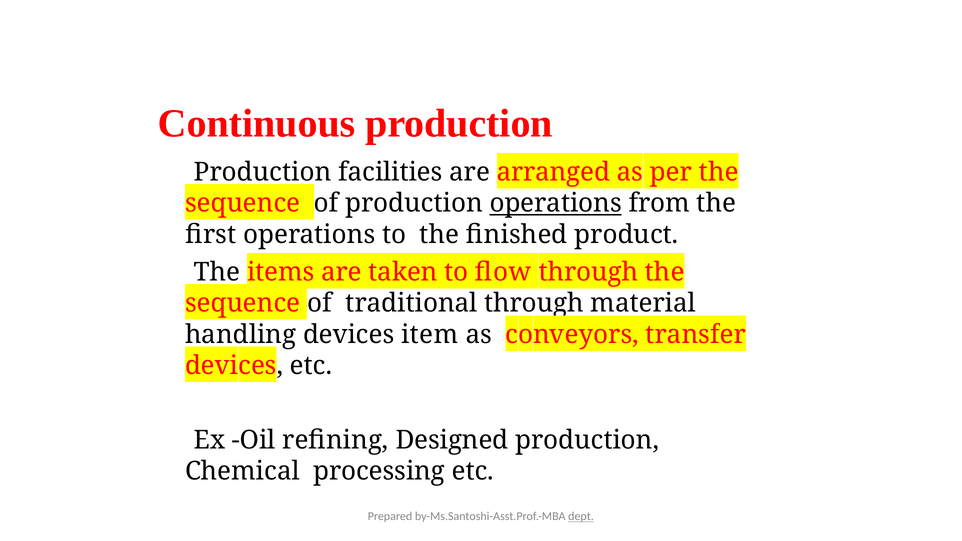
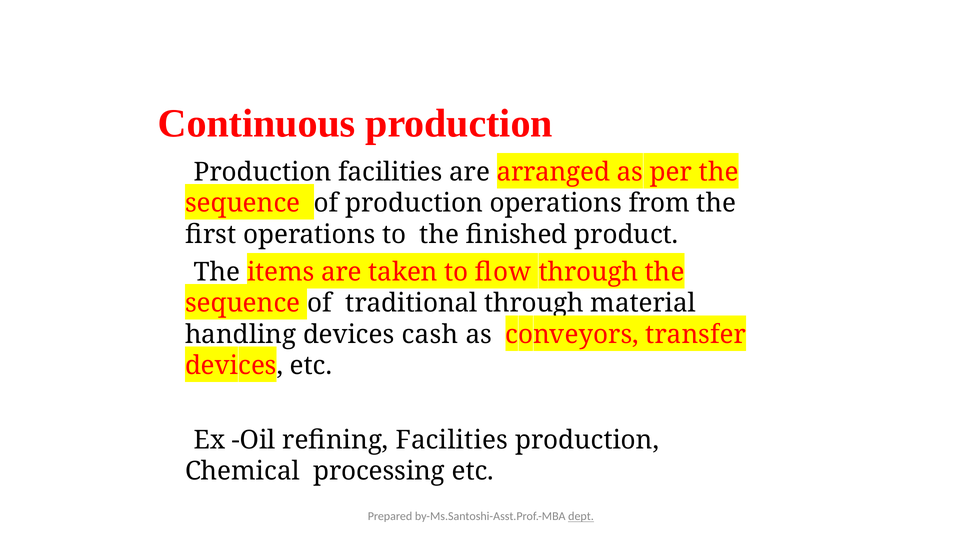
operations underline: present -> none (556, 203)
item: item -> cash (430, 335)
refining Designed: Designed -> Facilities (452, 440)
